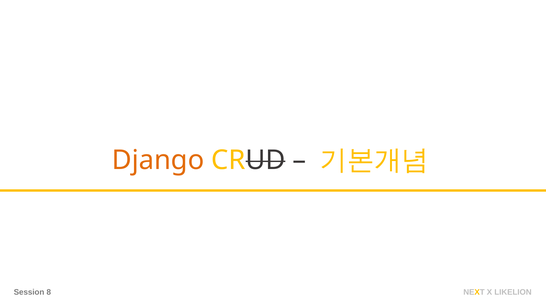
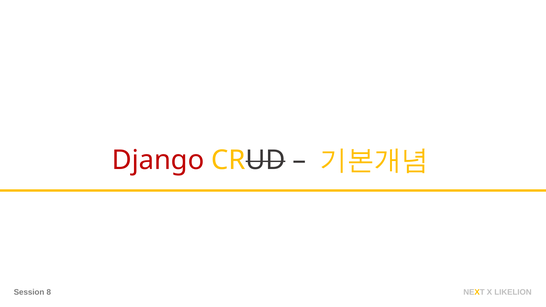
Django colour: orange -> red (158, 160)
